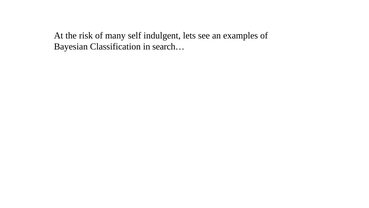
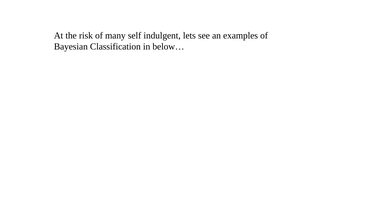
search…: search… -> below… (168, 47)
